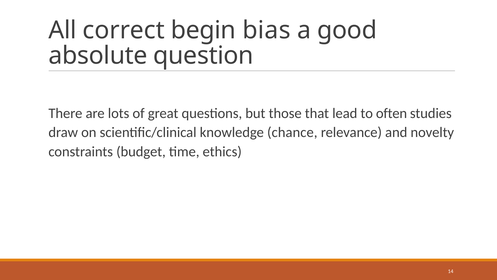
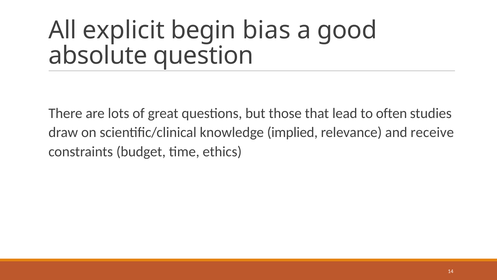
correct: correct -> explicit (124, 30)
chance: chance -> implied (292, 132)
novelty: novelty -> receive (432, 132)
